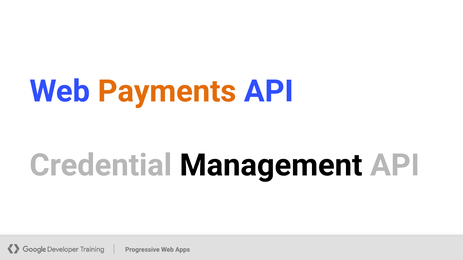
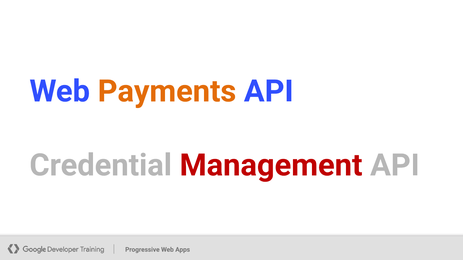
Management colour: black -> red (271, 166)
